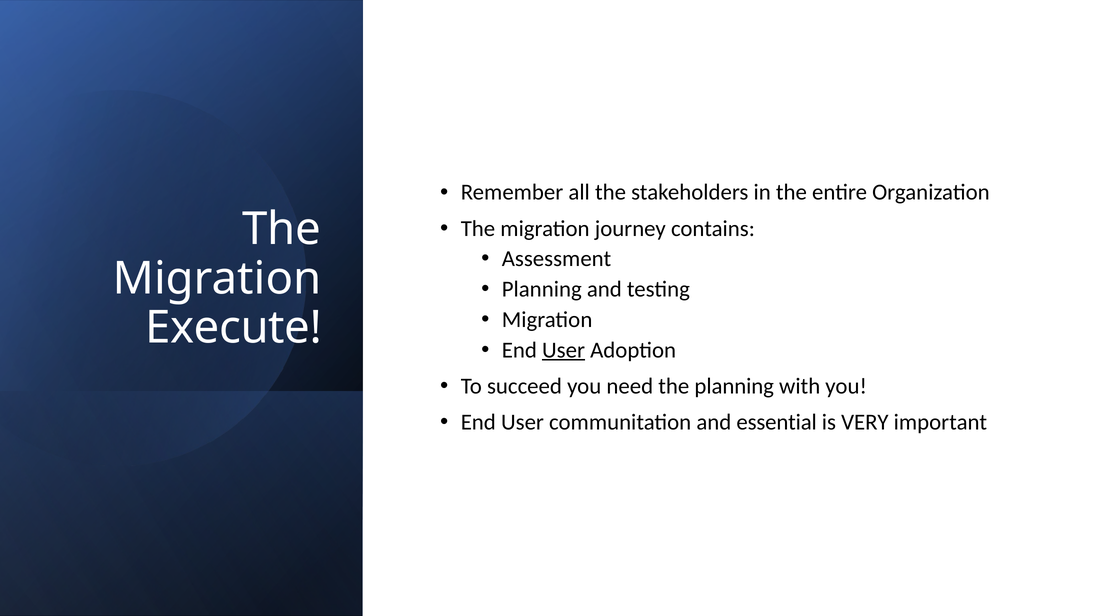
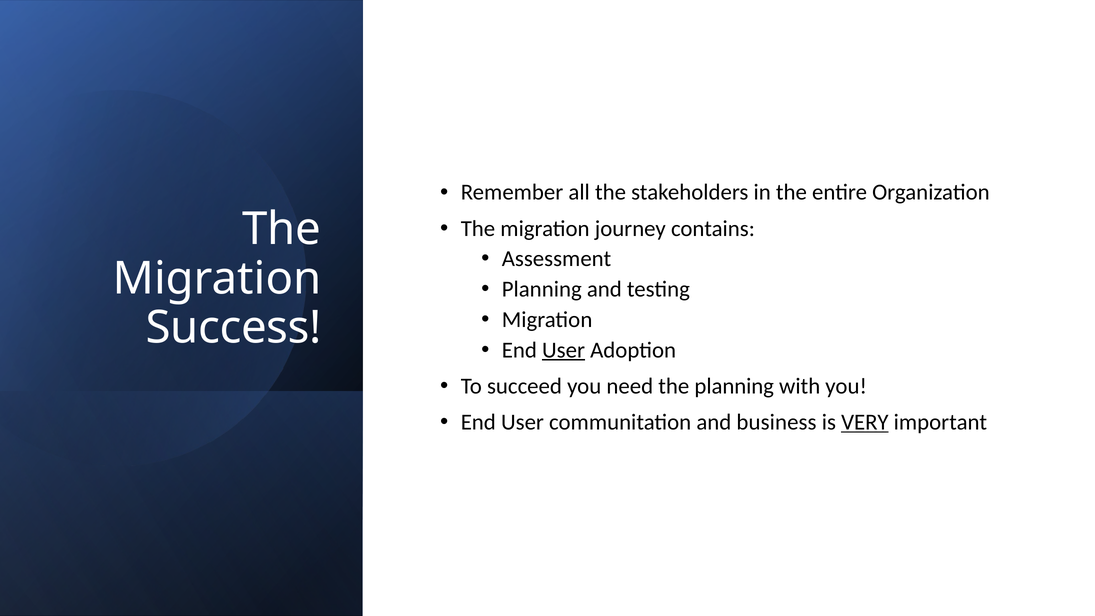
Execute: Execute -> Success (234, 328)
essential: essential -> business (777, 422)
VERY underline: none -> present (865, 422)
